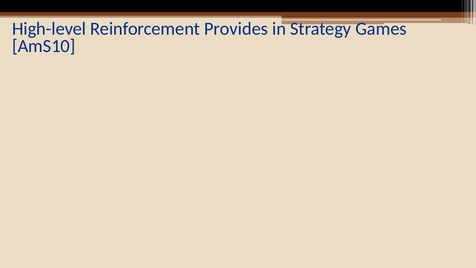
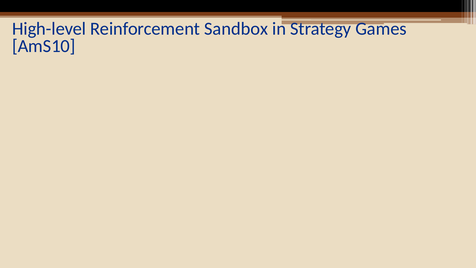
Provides: Provides -> Sandbox (236, 29)
